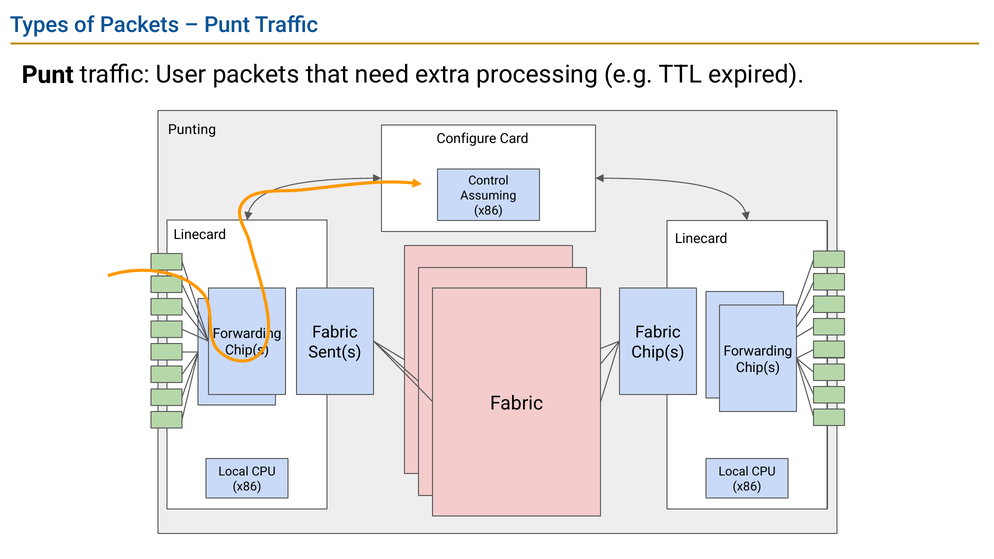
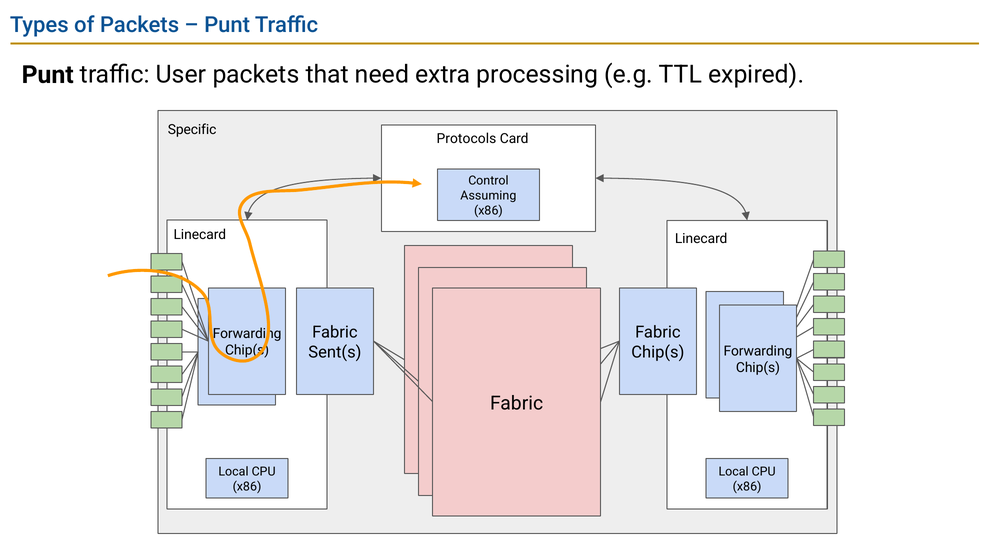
Punting: Punting -> Specific (192, 130)
Configure: Configure -> Protocols (466, 139)
